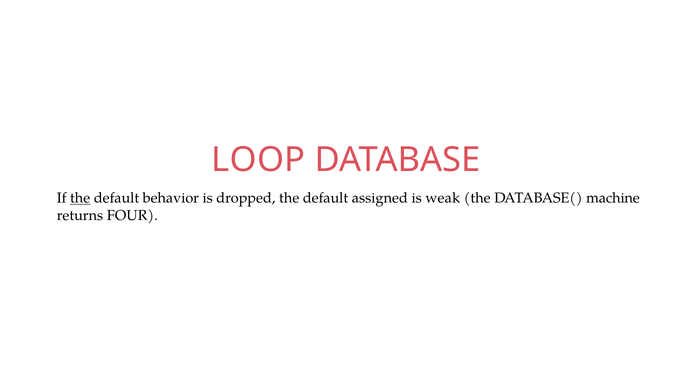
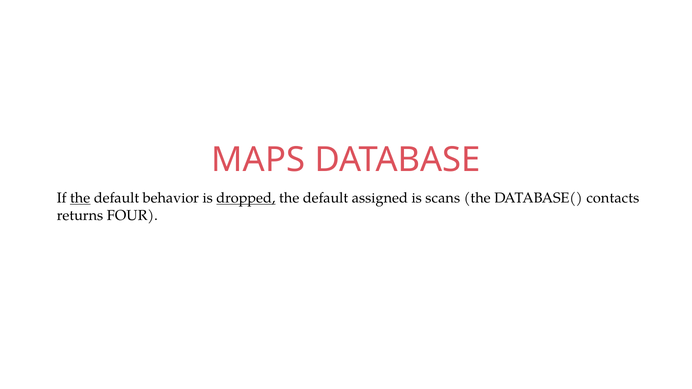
LOOP: LOOP -> MAPS (258, 160)
dropped underline: none -> present (246, 198)
weak: weak -> scans (443, 198)
machine: machine -> contacts (613, 198)
